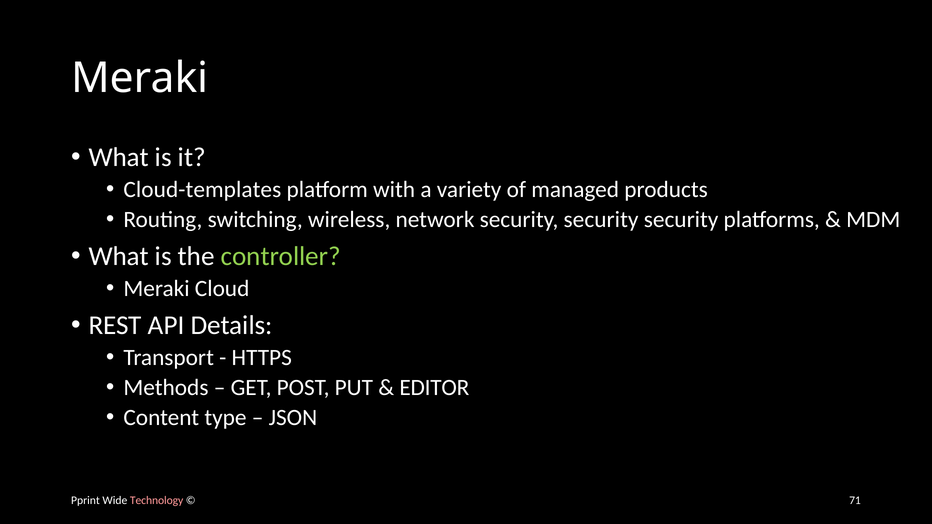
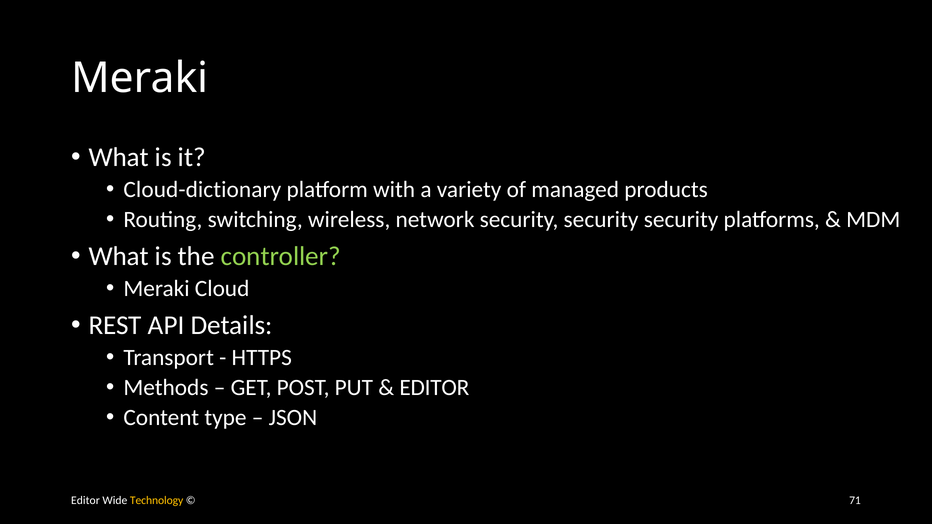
Cloud-templates: Cloud-templates -> Cloud-dictionary (202, 190)
Pprint: Pprint -> Editor (85, 501)
Technology colour: pink -> yellow (157, 501)
